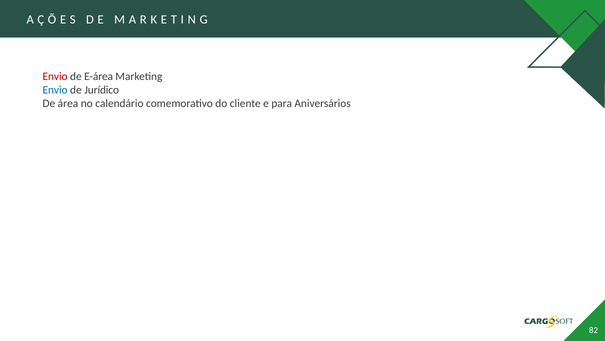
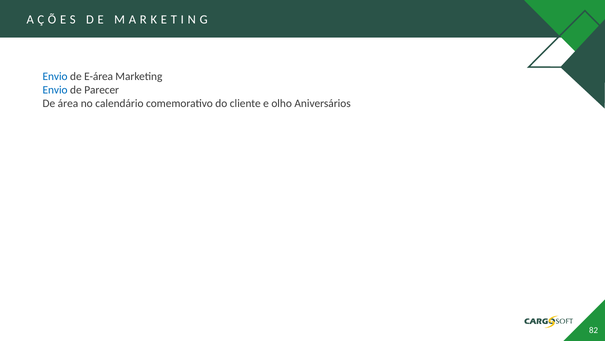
Envio colour: red -> blue (55, 76)
Jurídico: Jurídico -> Parecer (102, 90)
para: para -> olho (282, 103)
